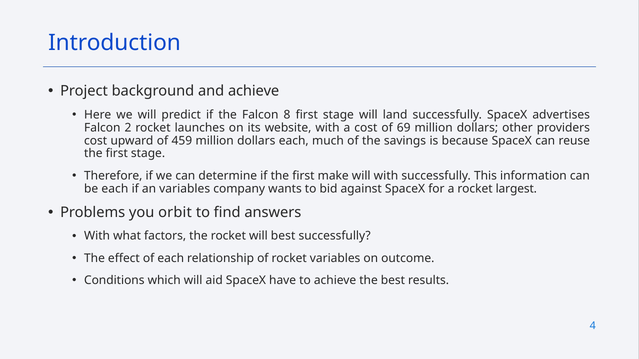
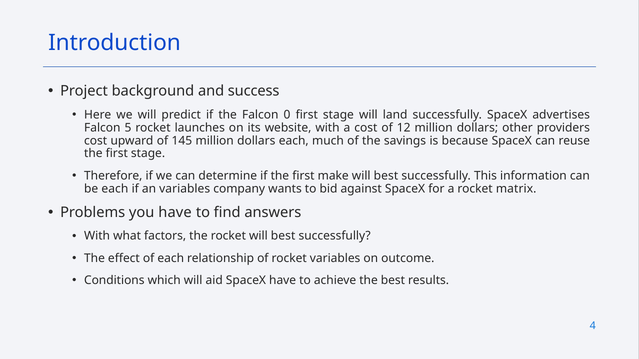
and achieve: achieve -> success (254, 91)
8: 8 -> 0 (287, 115)
2: 2 -> 5 (128, 128)
69: 69 -> 12 (404, 128)
459: 459 -> 145 (182, 141)
with: with -> best (386, 176)
largest: largest -> matrix (516, 189)
you orbit: orbit -> have (175, 213)
